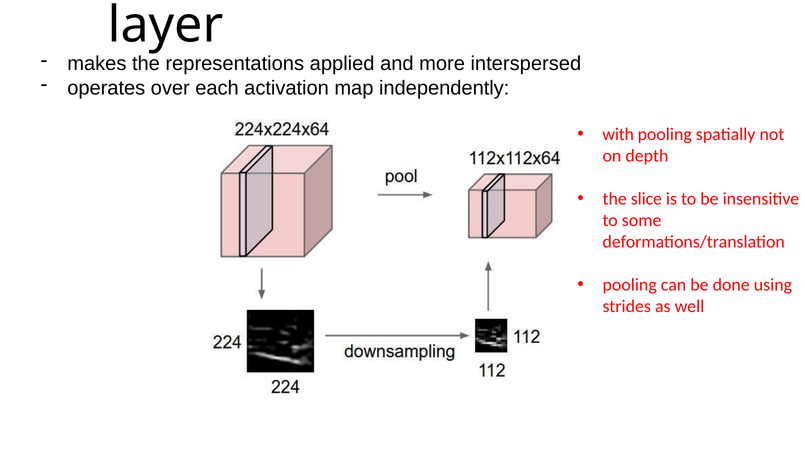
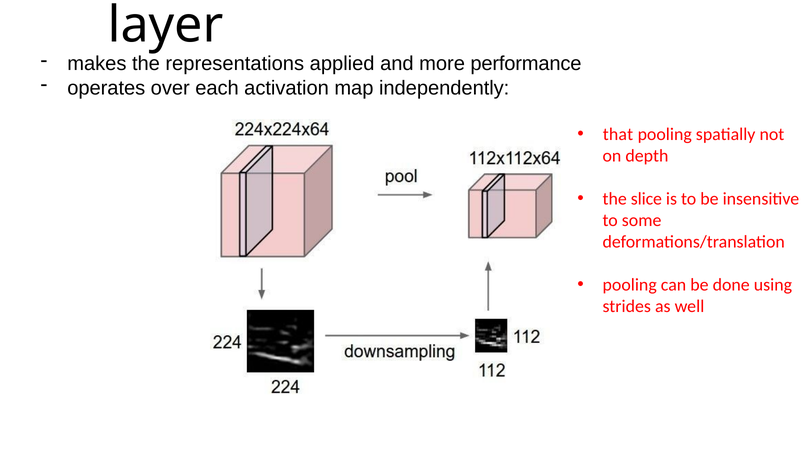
interspersed: interspersed -> performance (526, 64)
with: with -> that (618, 134)
